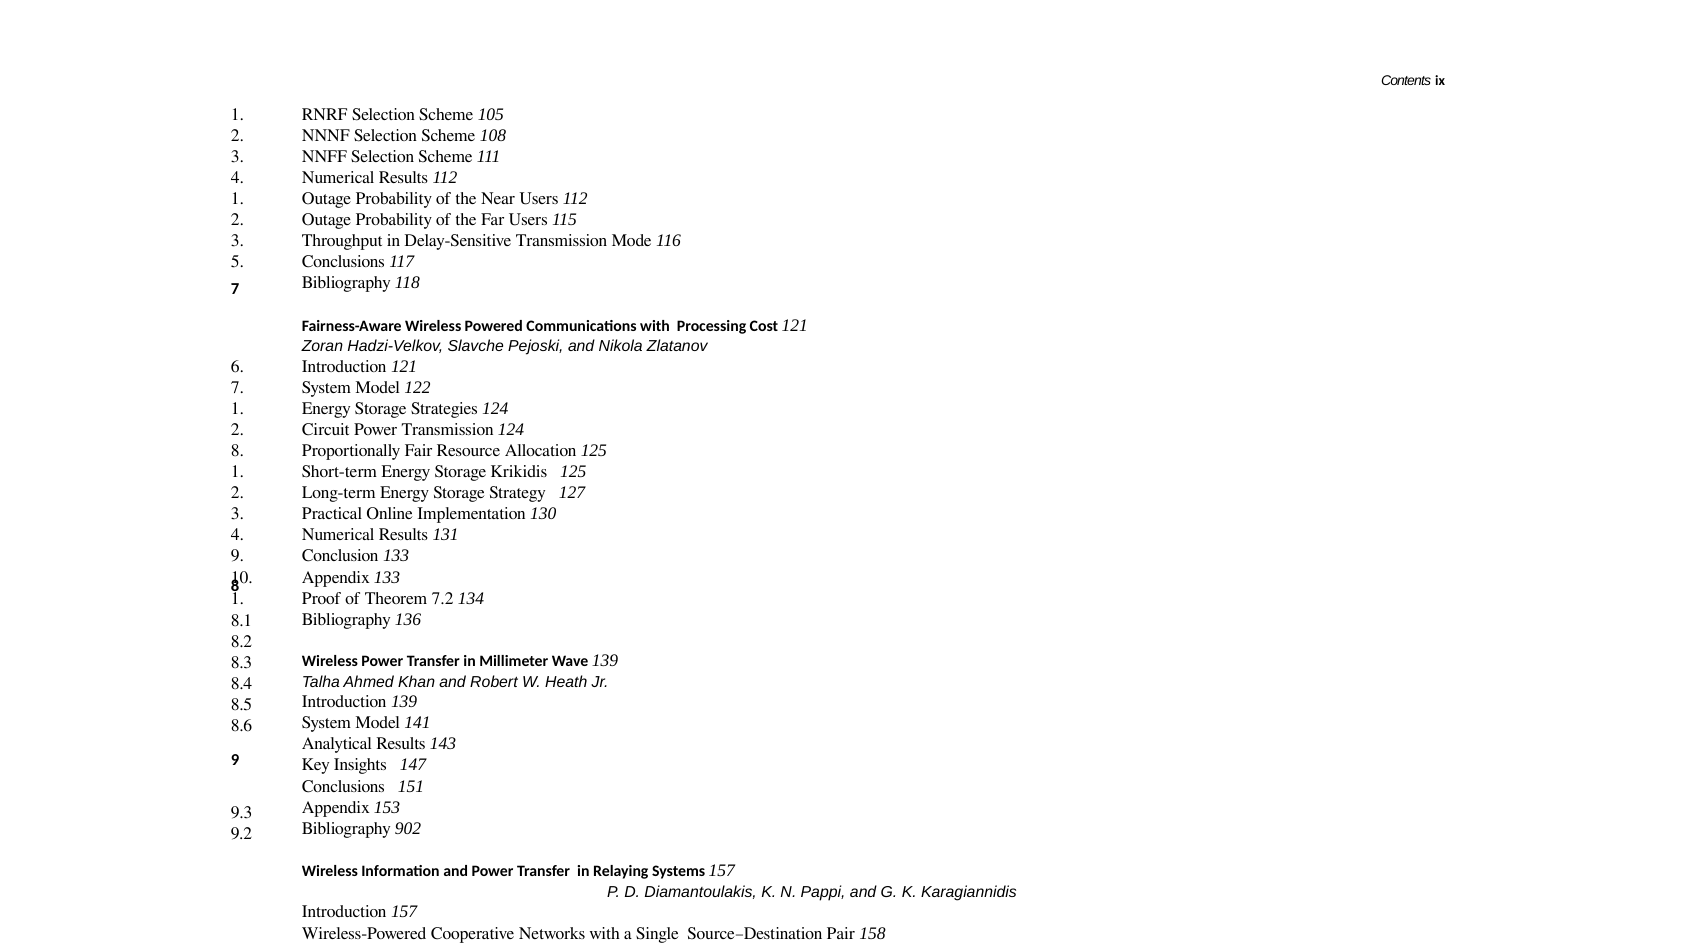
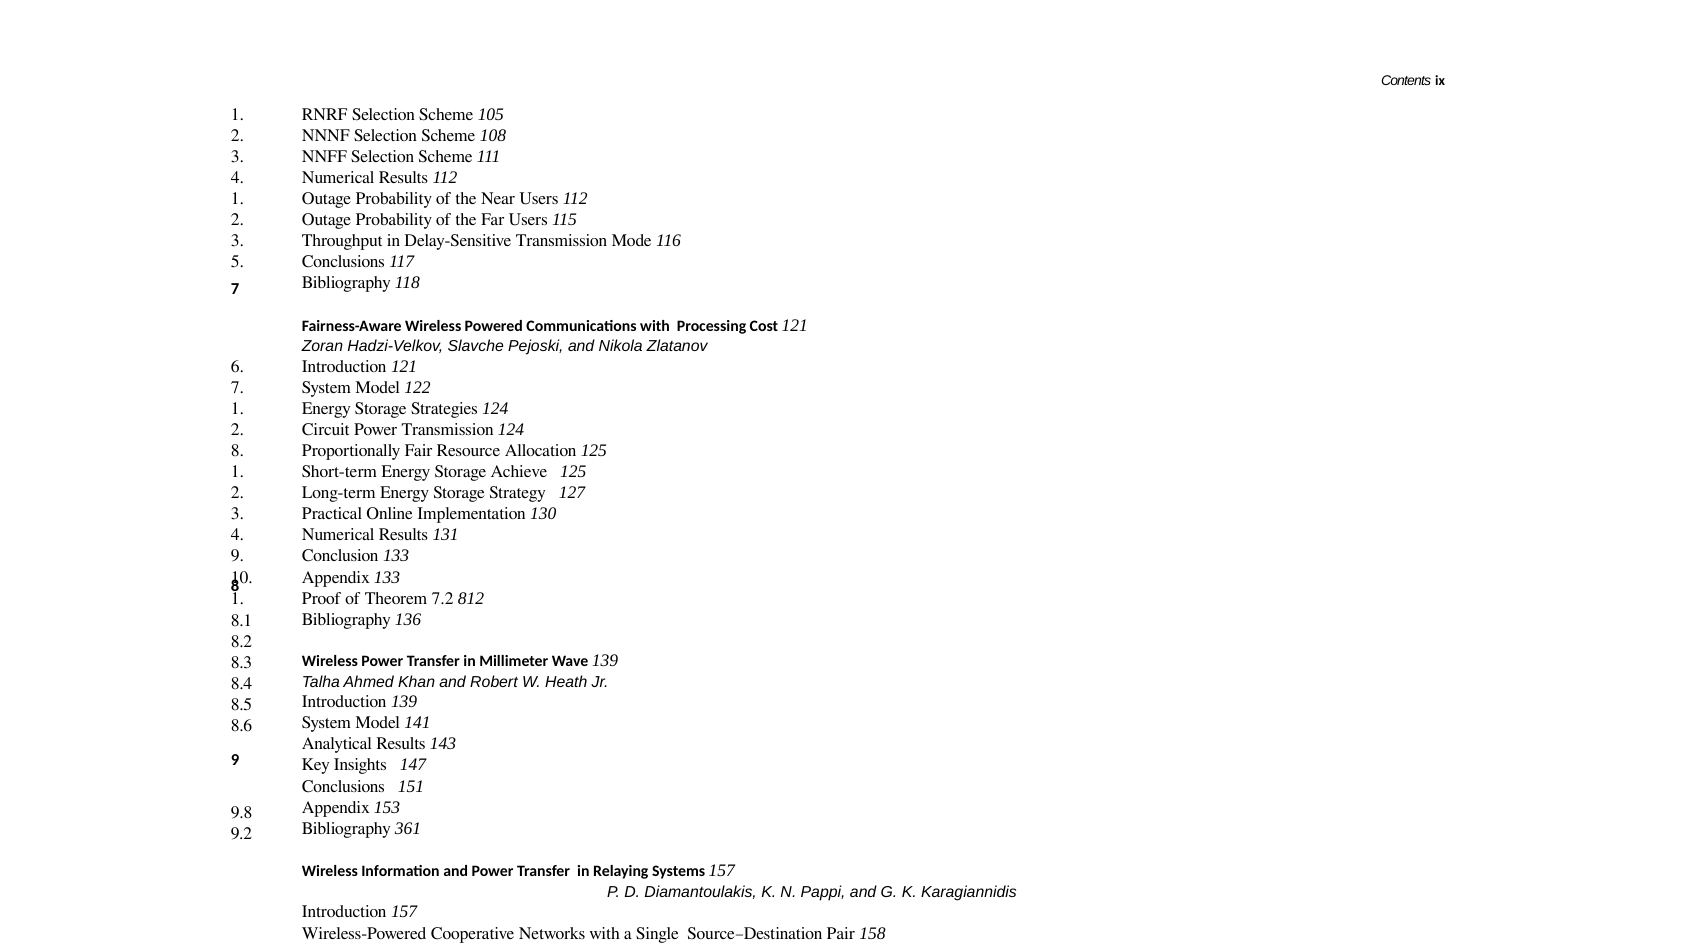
Krikidis: Krikidis -> Achieve (519, 472)
134: 134 -> 812 (471, 598)
9.3: 9.3 -> 9.8 (242, 812)
902: 902 -> 361 (408, 828)
